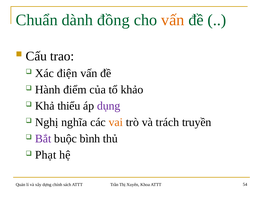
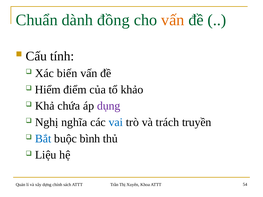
trao: trao -> tính (62, 56)
điện: điện -> biến (67, 73)
Hành: Hành -> Hiểm (48, 90)
thiểu: thiểu -> chứa (69, 106)
vai colour: orange -> blue (116, 122)
Bắt colour: purple -> blue (43, 139)
Phạt: Phạt -> Liệu (46, 155)
